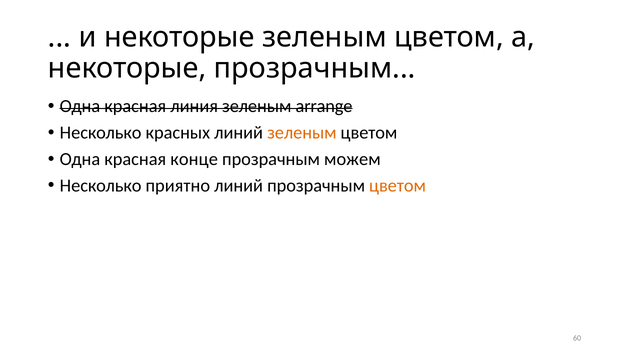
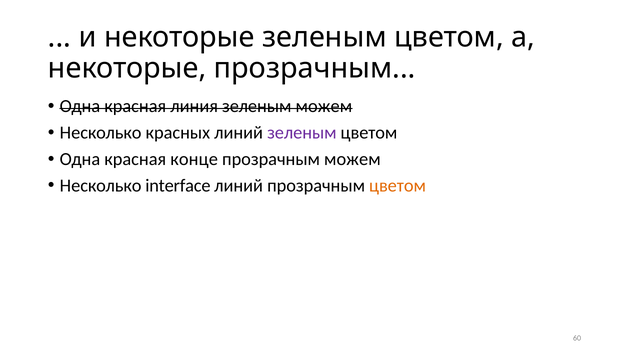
зеленым arrange: arrange -> можем (324, 106)
зеленым colour: orange -> purple (302, 133)
приятно: приятно -> interface (178, 185)
